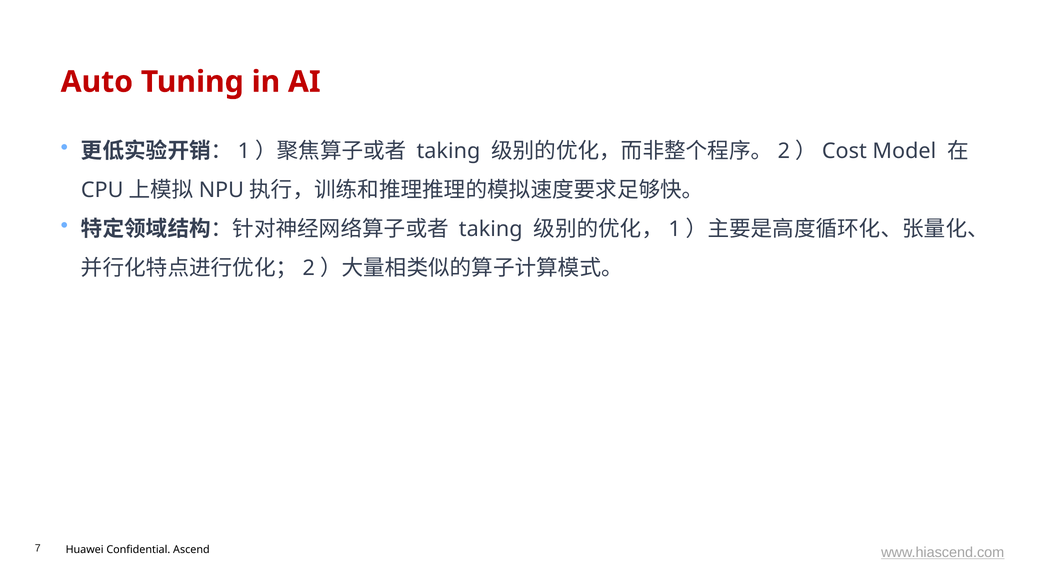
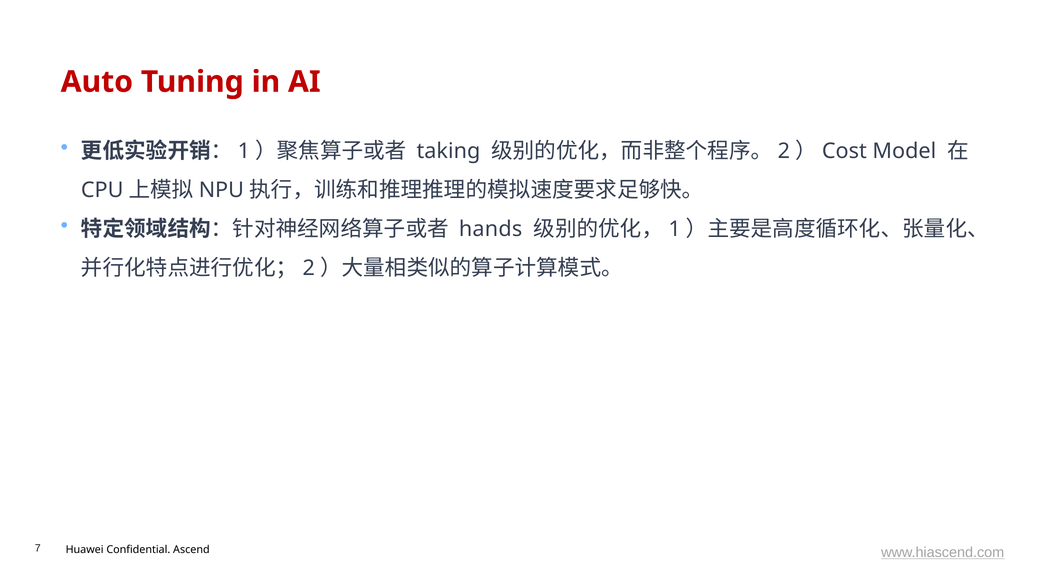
taking: taking -> hands (491, 229)
